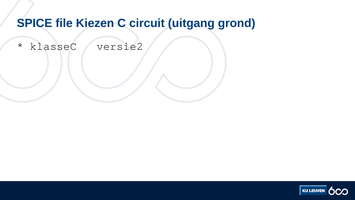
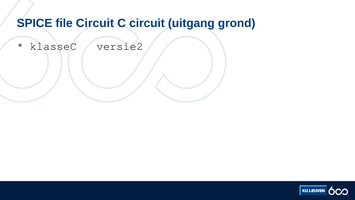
file Kiezen: Kiezen -> Circuit (95, 23)
